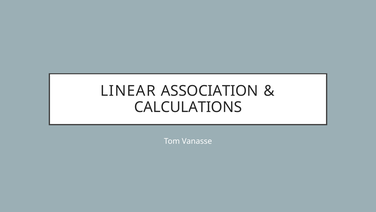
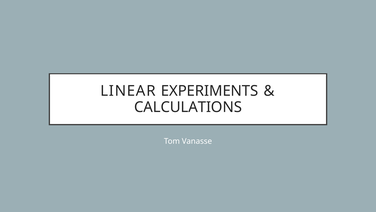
ASSOCIATION: ASSOCIATION -> EXPERIMENTS (210, 91)
